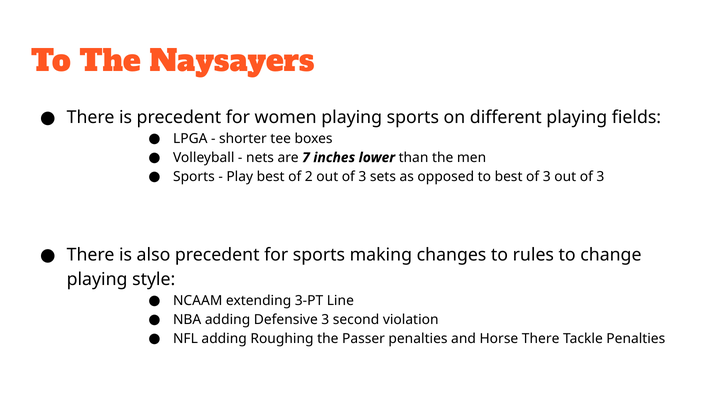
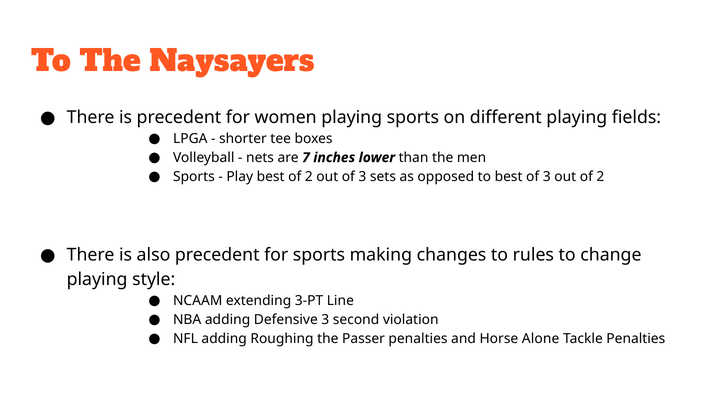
3 out of 3: 3 -> 2 (600, 177)
Horse There: There -> Alone (541, 338)
